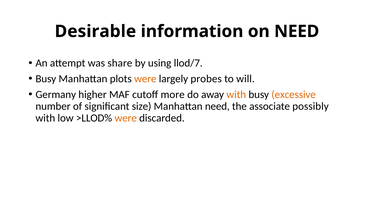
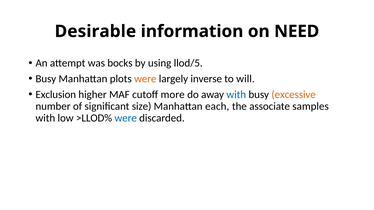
share: share -> bocks (120, 63)
llod/7: llod/7 -> llod/5 (188, 63)
probes: probes -> inverse (206, 79)
Germany: Germany -> Exclusion (56, 95)
with colour: orange -> blue (236, 95)
Manhattan need: need -> each (217, 106)
possibly: possibly -> samples (311, 106)
were colour: orange -> blue (126, 118)
